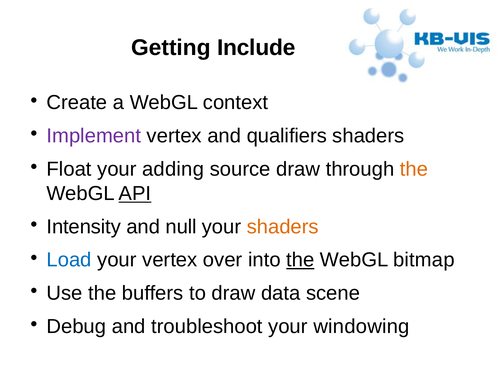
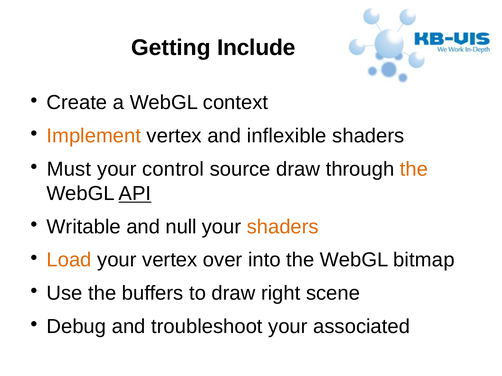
Implement colour: purple -> orange (94, 136)
qualifiers: qualifiers -> inflexible (287, 136)
Float: Float -> Must (69, 169)
adding: adding -> control (173, 169)
Intensity: Intensity -> Writable (84, 227)
Load colour: blue -> orange (69, 260)
the underline: present -> none (300, 260)
data: data -> right (281, 294)
windowing: windowing -> associated (362, 327)
